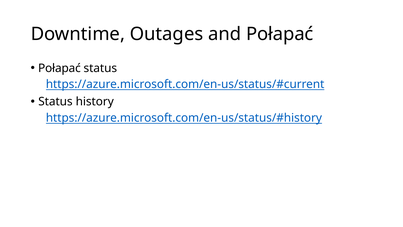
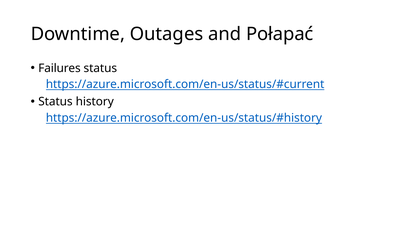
Połapać: Połapać -> Failures (59, 68)
